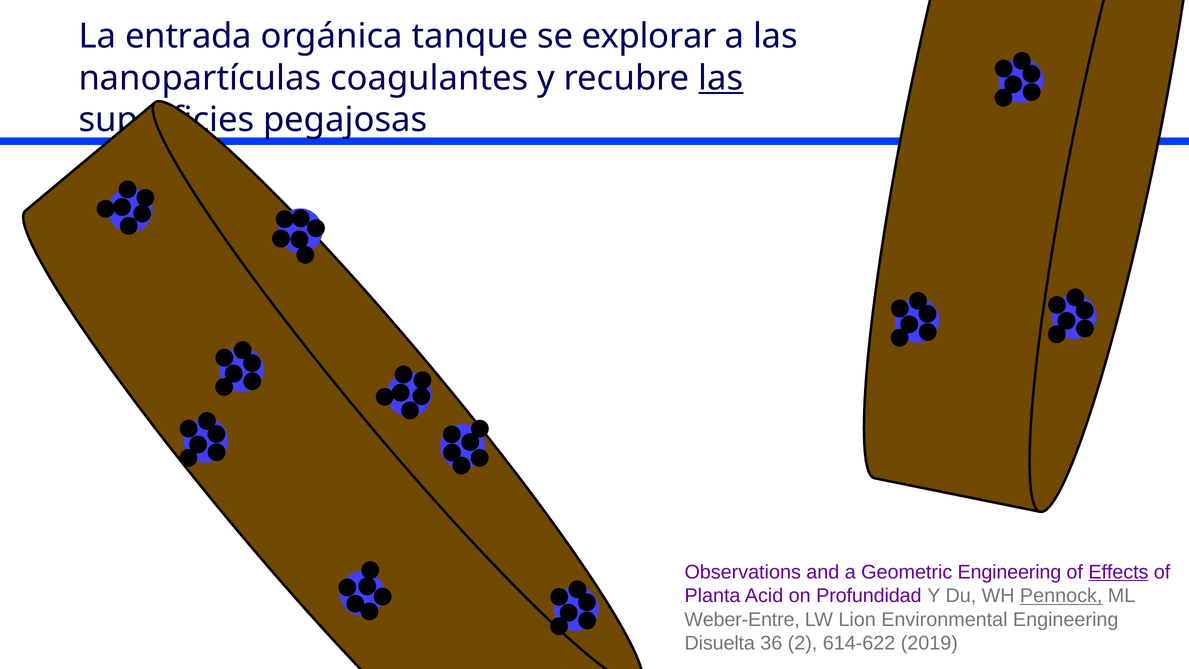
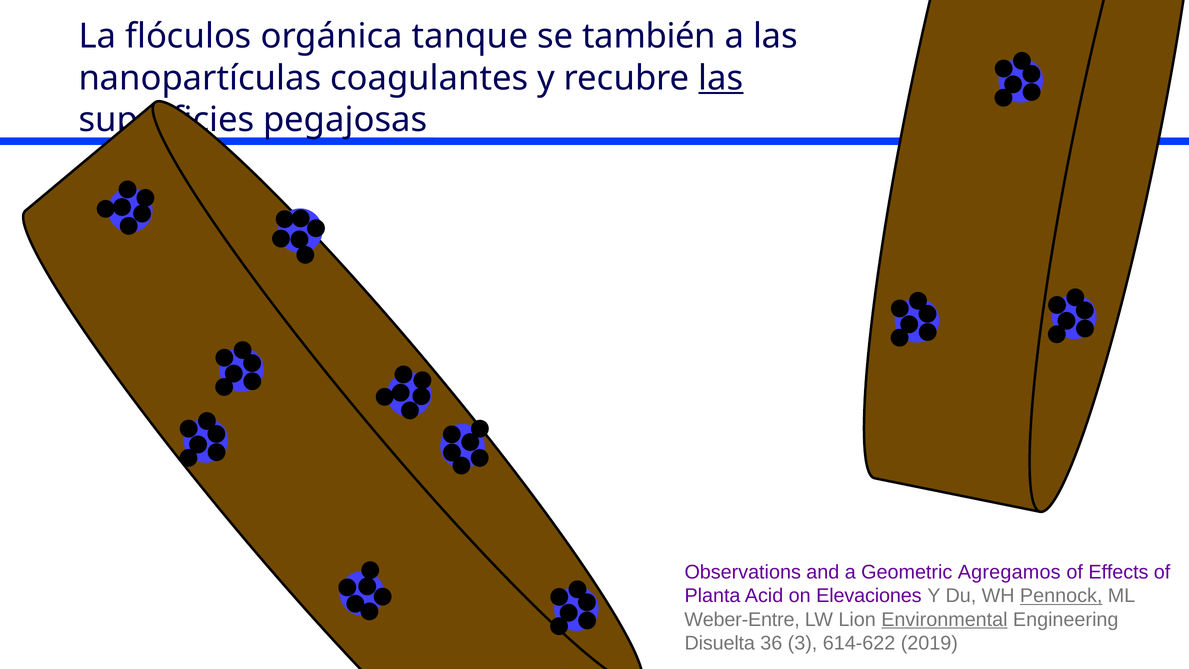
entrada: entrada -> flóculos (188, 36)
explorar: explorar -> también (649, 36)
Geometric Engineering: Engineering -> Agregamos (1009, 572)
Effects underline: present -> none (1118, 572)
Profundidad: Profundidad -> Elevaciones (869, 596)
Environmental underline: none -> present (944, 619)
2: 2 -> 3 (803, 643)
